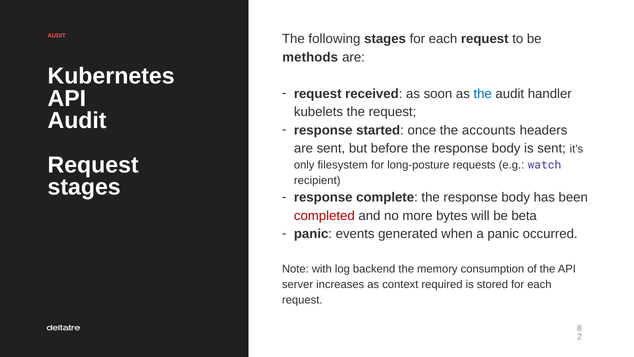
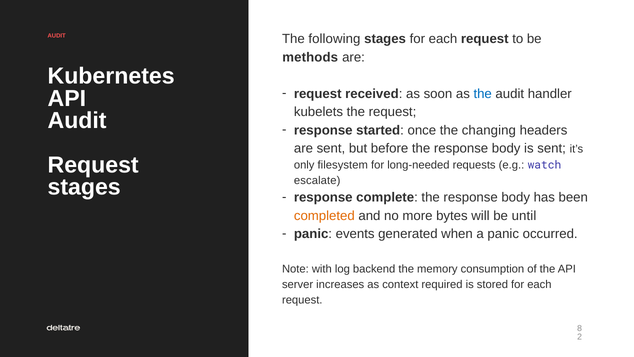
accounts: accounts -> changing (489, 130)
long-posture: long-posture -> long-needed (418, 165)
recipient: recipient -> escalate (317, 180)
completed colour: red -> orange (324, 216)
beta: beta -> until (524, 216)
